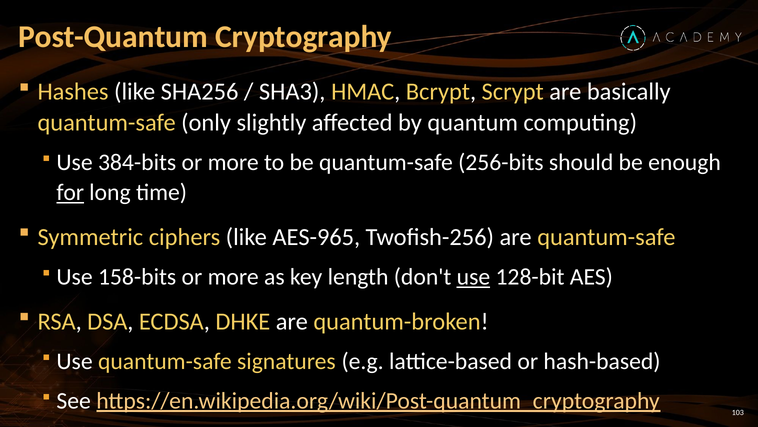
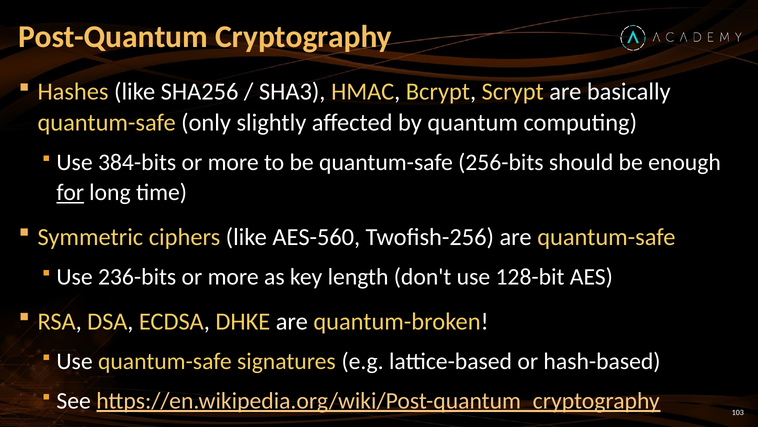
AES-965: AES-965 -> AES-560 (316, 237)
158-bits: 158-bits -> 236-bits (137, 277)
use underline: present -> none (473, 277)
